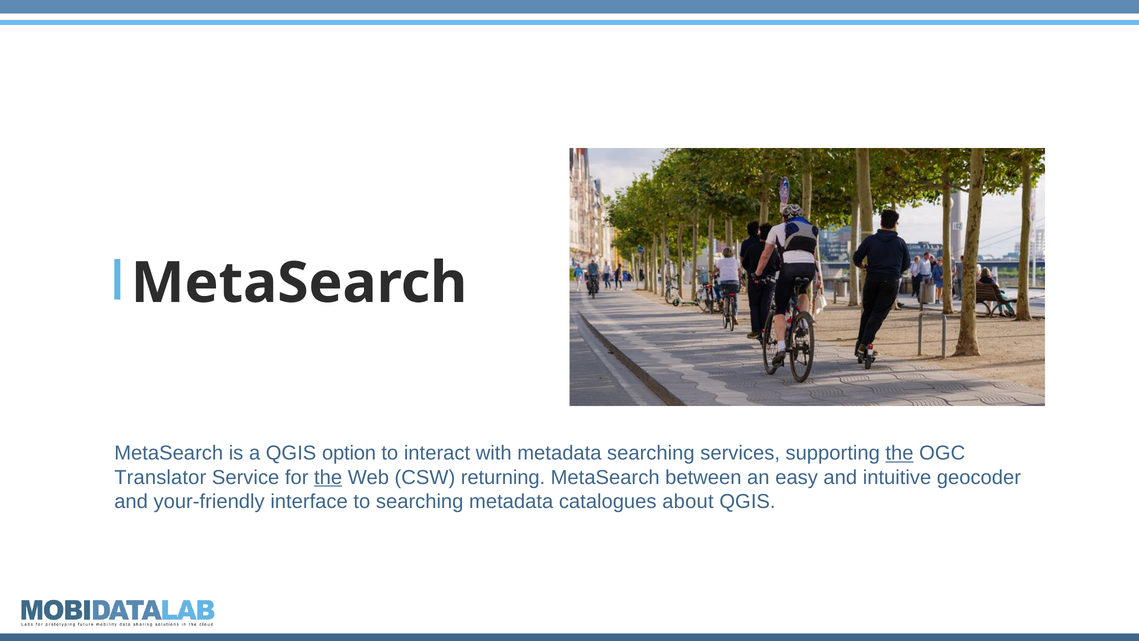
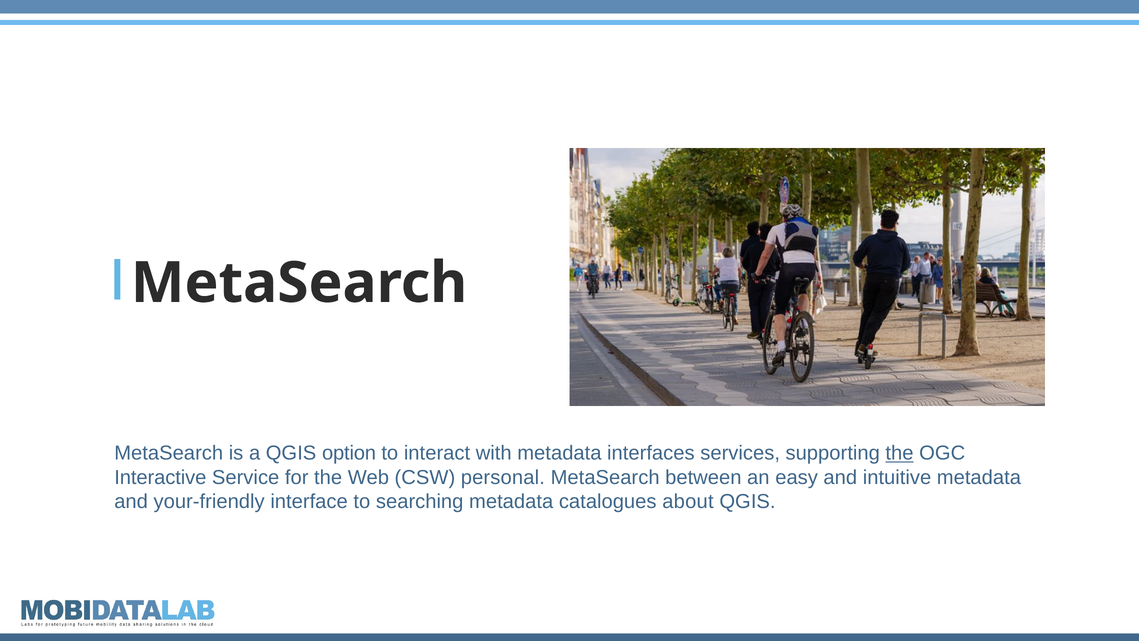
metadata searching: searching -> interfaces (651, 453)
Translator: Translator -> Interactive (160, 477)
the underline: present -> none (328, 477)
returning: returning -> personal (503, 477)
intuitive geocoder: geocoder -> metadata (979, 477)
